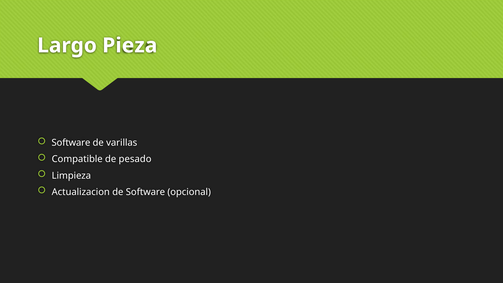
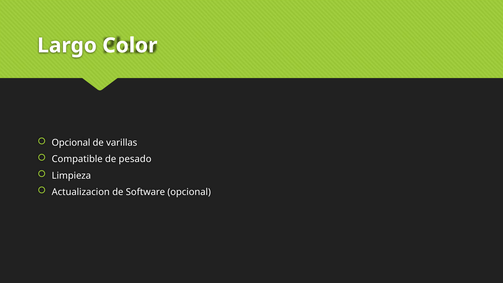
Pieza: Pieza -> Color (130, 45)
Software: Software -> Opcional (71, 143)
